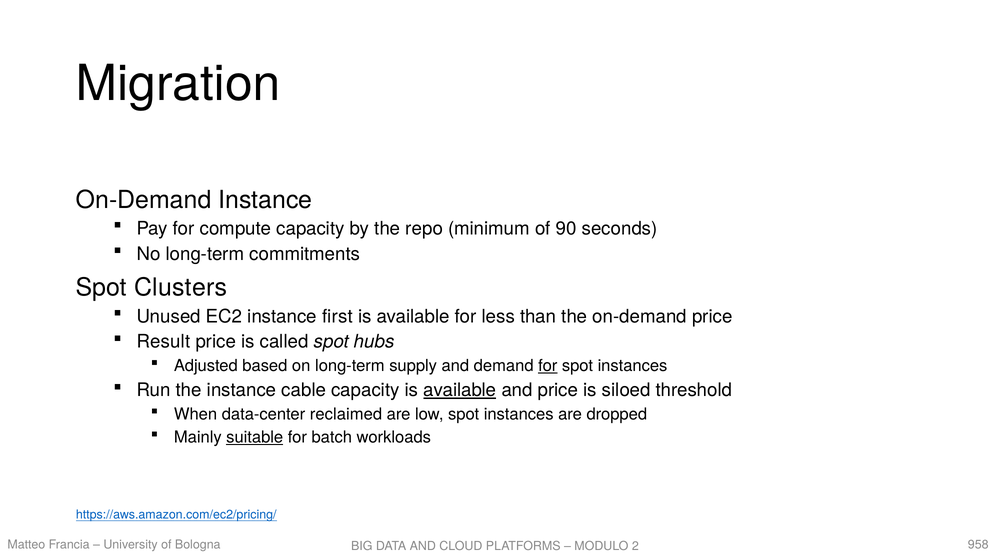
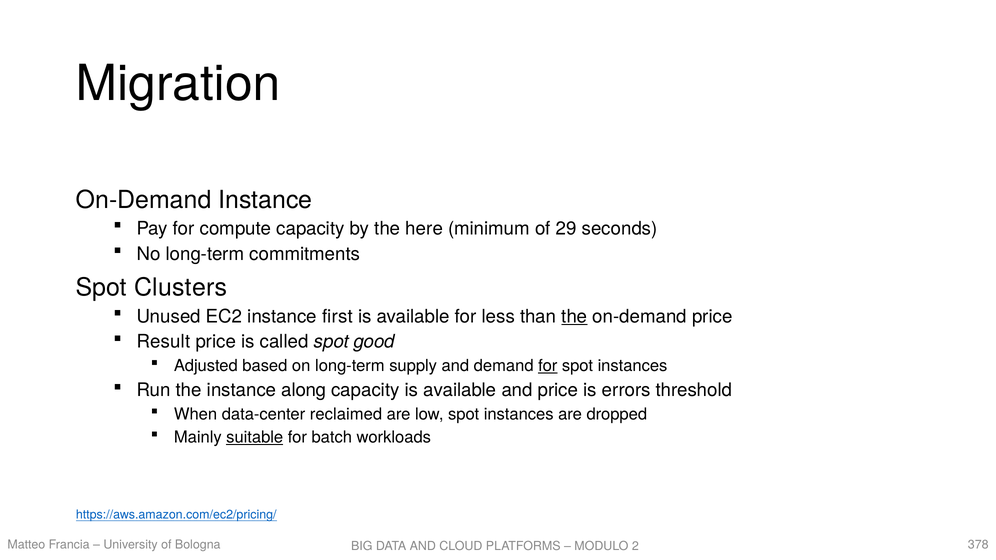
repo: repo -> here (424, 229)
90: 90 -> 29 (566, 229)
the underline: none -> present (574, 317)
hubs: hubs -> good (374, 342)
cable: cable -> along (304, 390)
available underline: present -> none (460, 390)
siloed: siloed -> errors (626, 390)
958: 958 -> 378 (978, 545)
